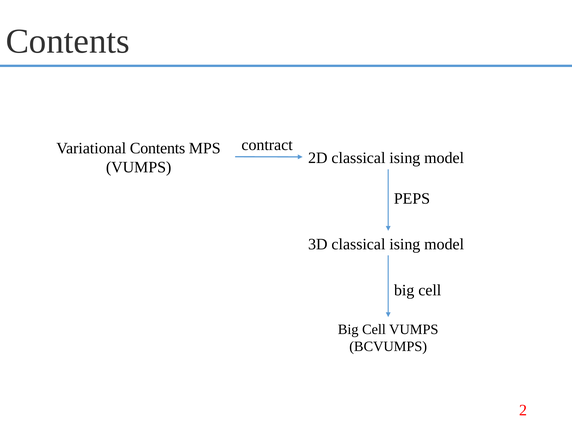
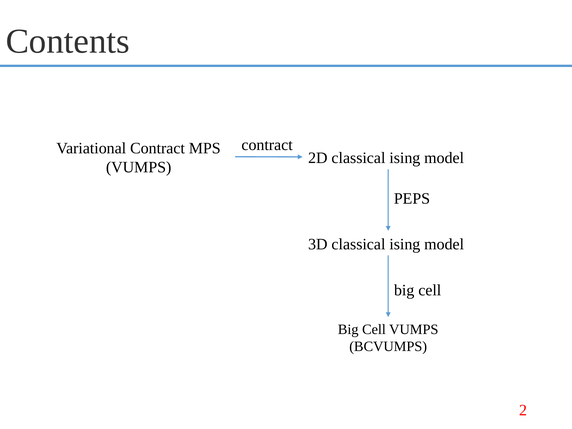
Variational Contents: Contents -> Contract (157, 148)
